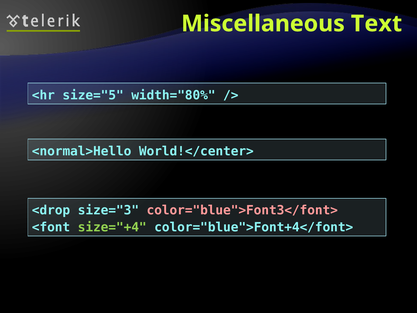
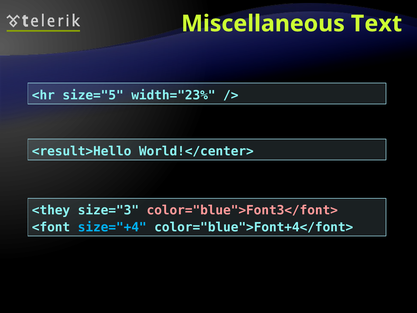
width="80%: width="80% -> width="23% (173, 95)
<normal>Hello: <normal>Hello -> <result>Hello (82, 151)
<drop: <drop -> <they (51, 210)
size="+4 colour: light green -> light blue (112, 227)
